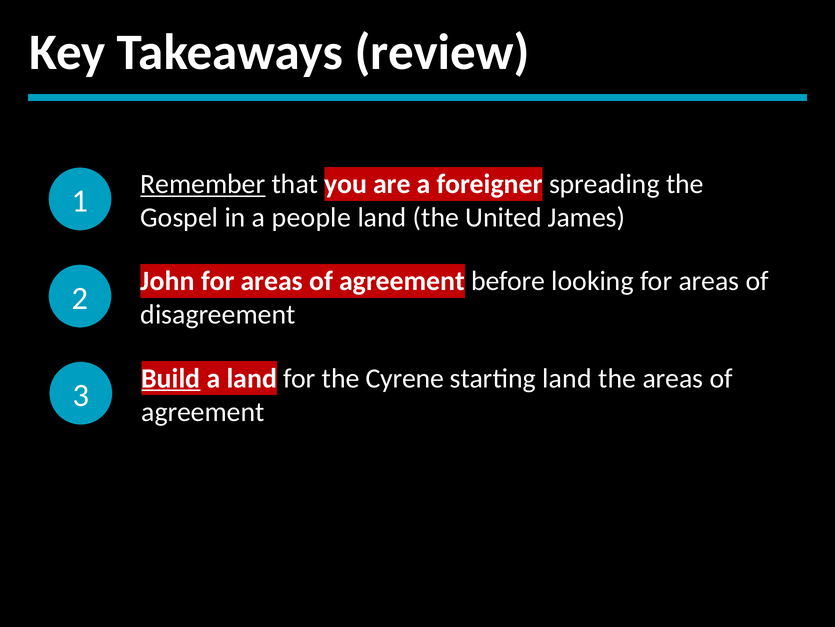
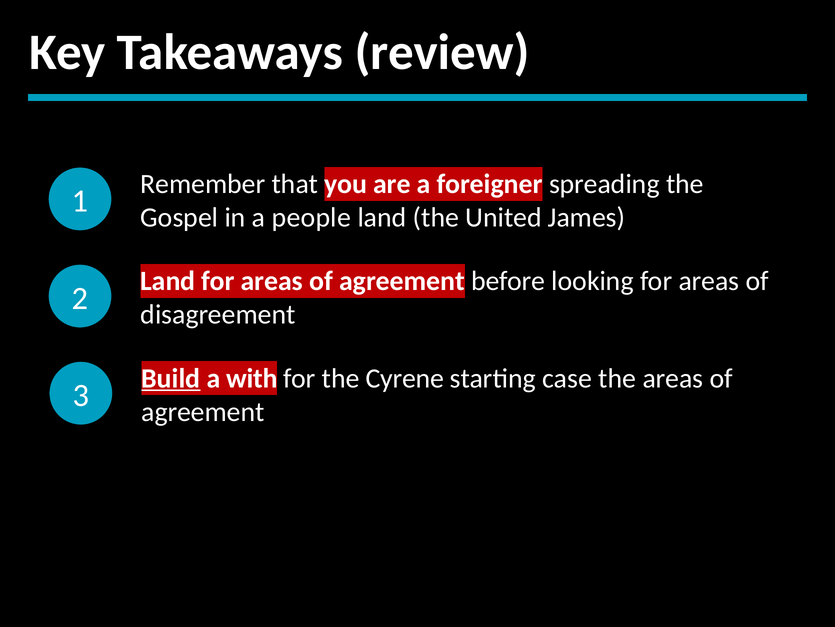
Remember underline: present -> none (203, 184)
John: John -> Land (168, 281)
a land: land -> with (252, 378)
starting land: land -> case (567, 378)
